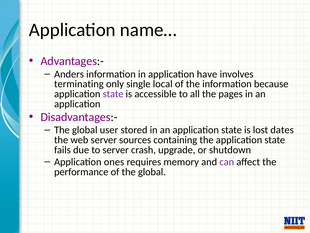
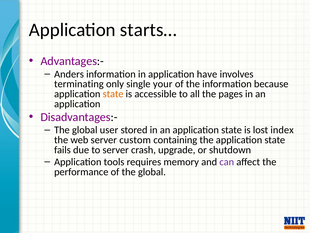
name…: name… -> starts… (148, 30)
local: local -> your (163, 84)
state colour: purple -> orange (113, 94)
dates: dates -> index (282, 130)
sources: sources -> custom (135, 140)
ones: ones -> tools (114, 162)
